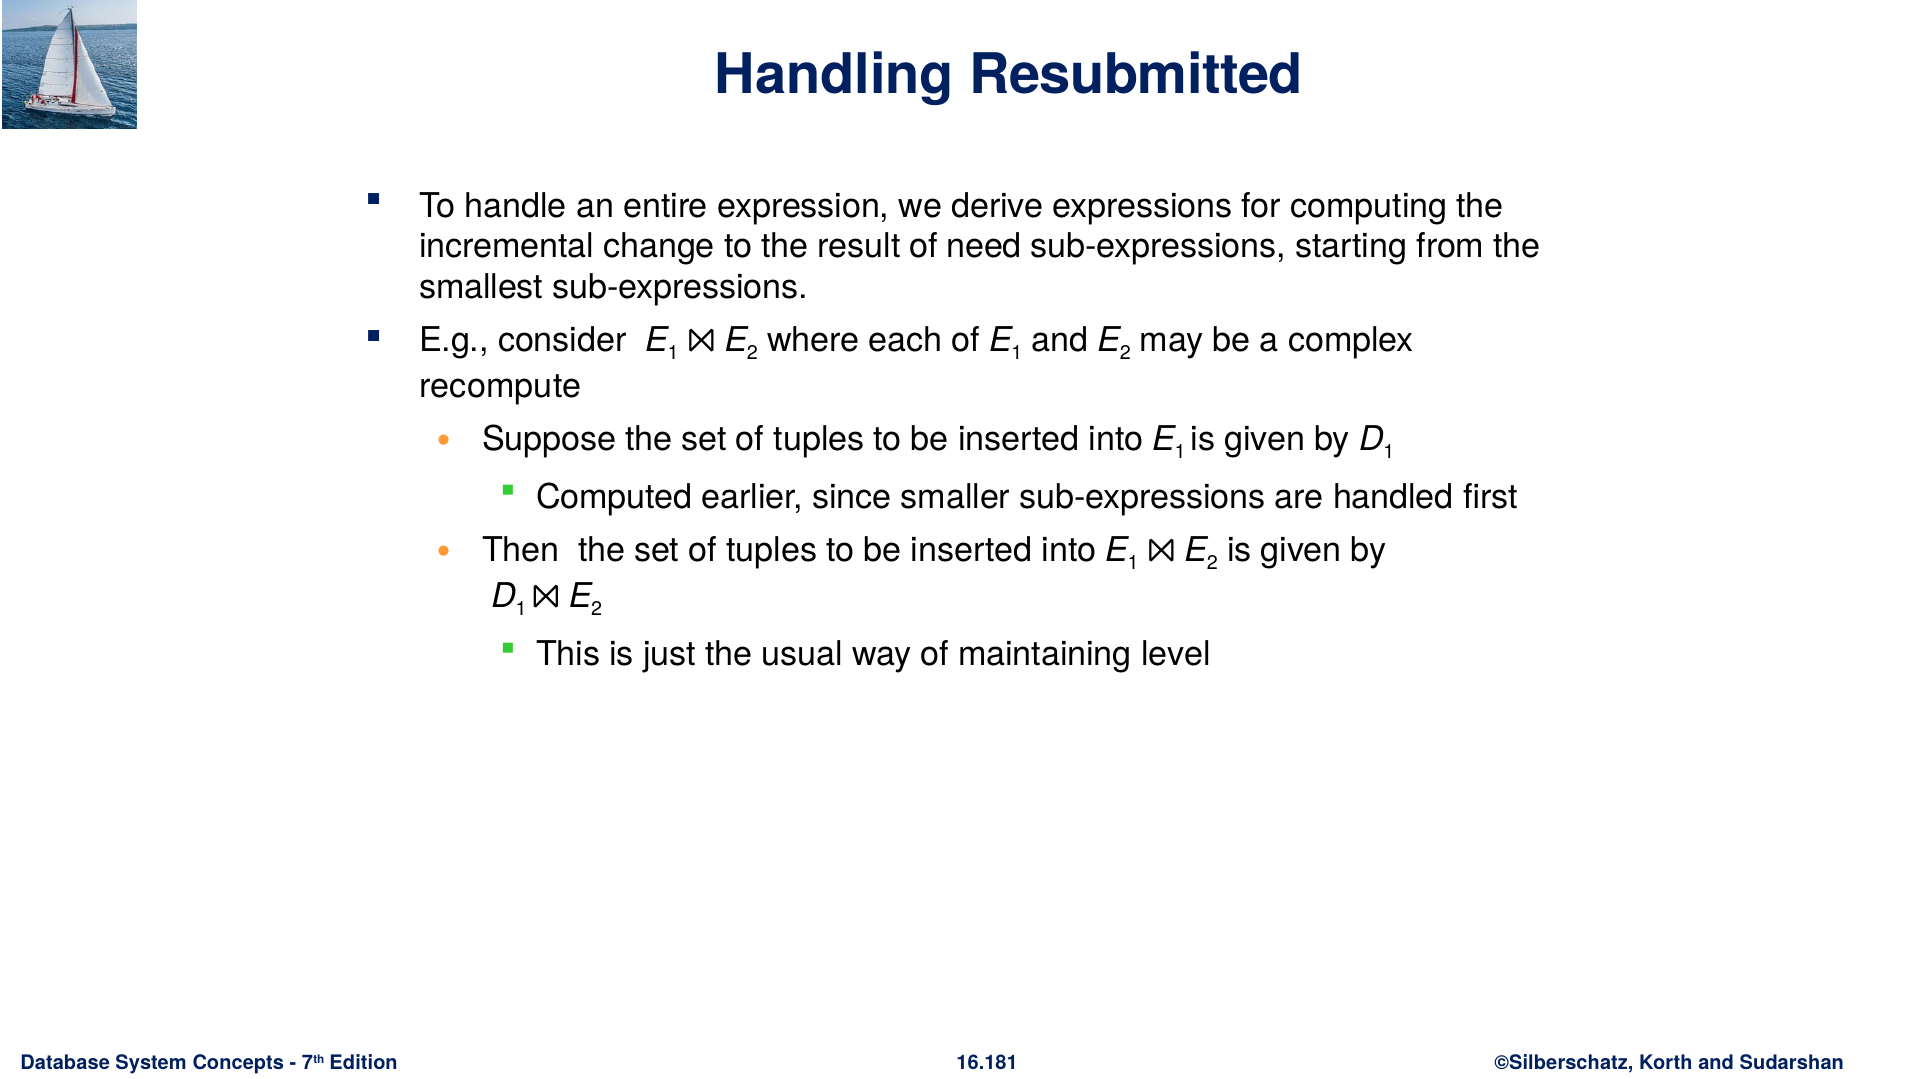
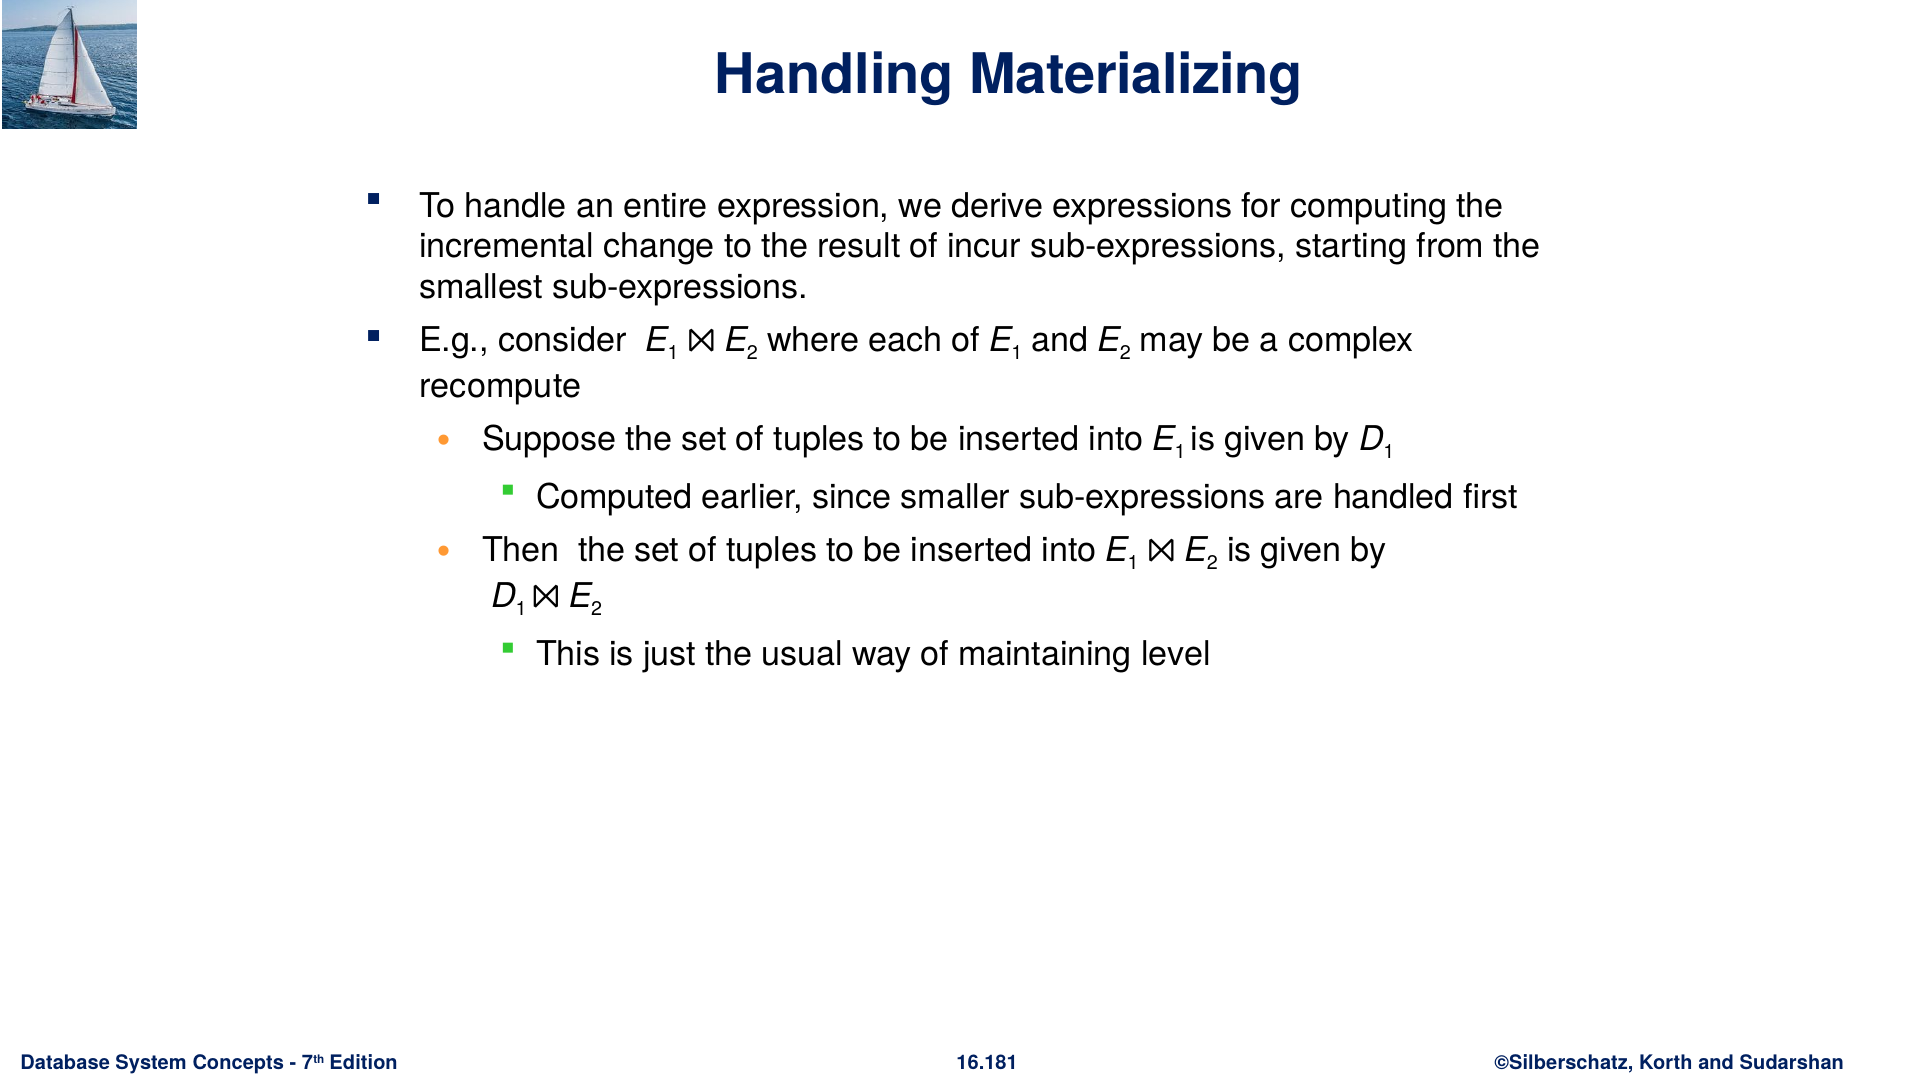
Resubmitted: Resubmitted -> Materializing (1136, 75)
need: need -> incur (984, 247)
